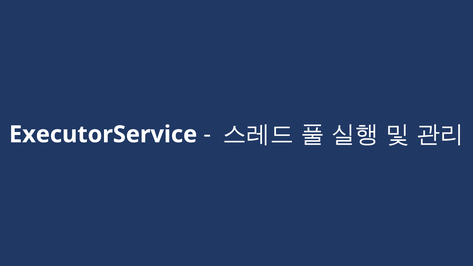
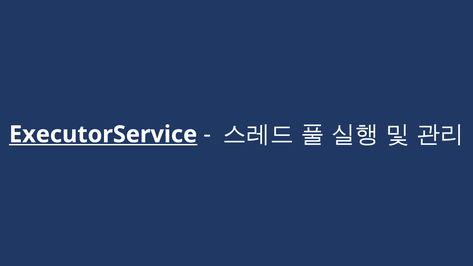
ExecutorService underline: none -> present (103, 134)
